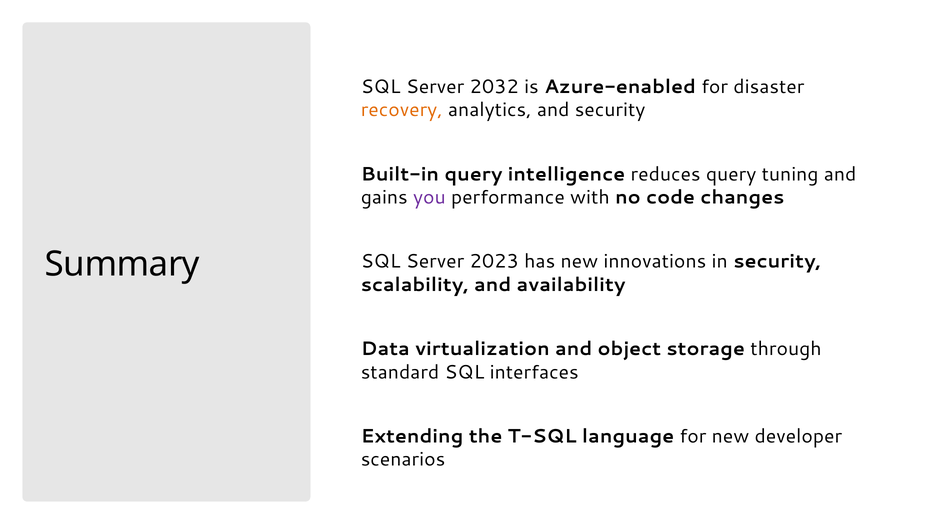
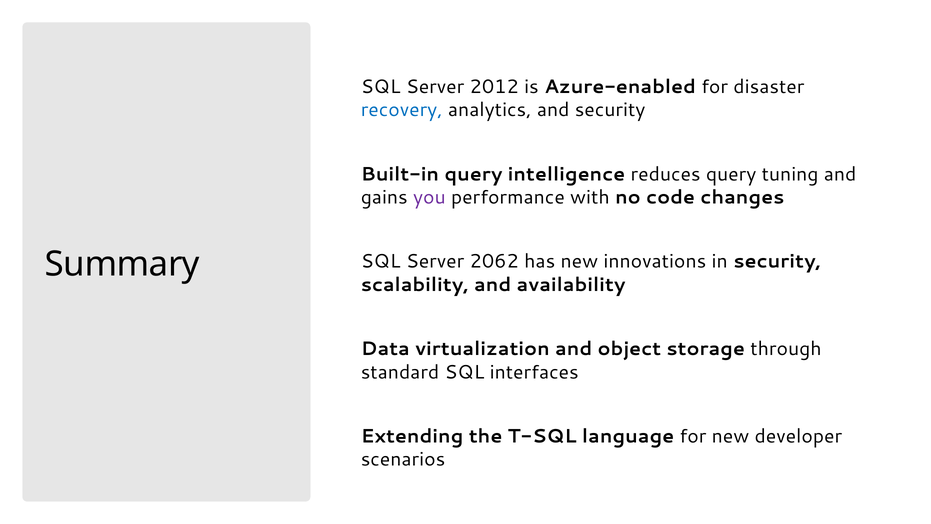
2032: 2032 -> 2012 (494, 87)
recovery colour: orange -> blue (402, 110)
2023: 2023 -> 2062 (494, 261)
